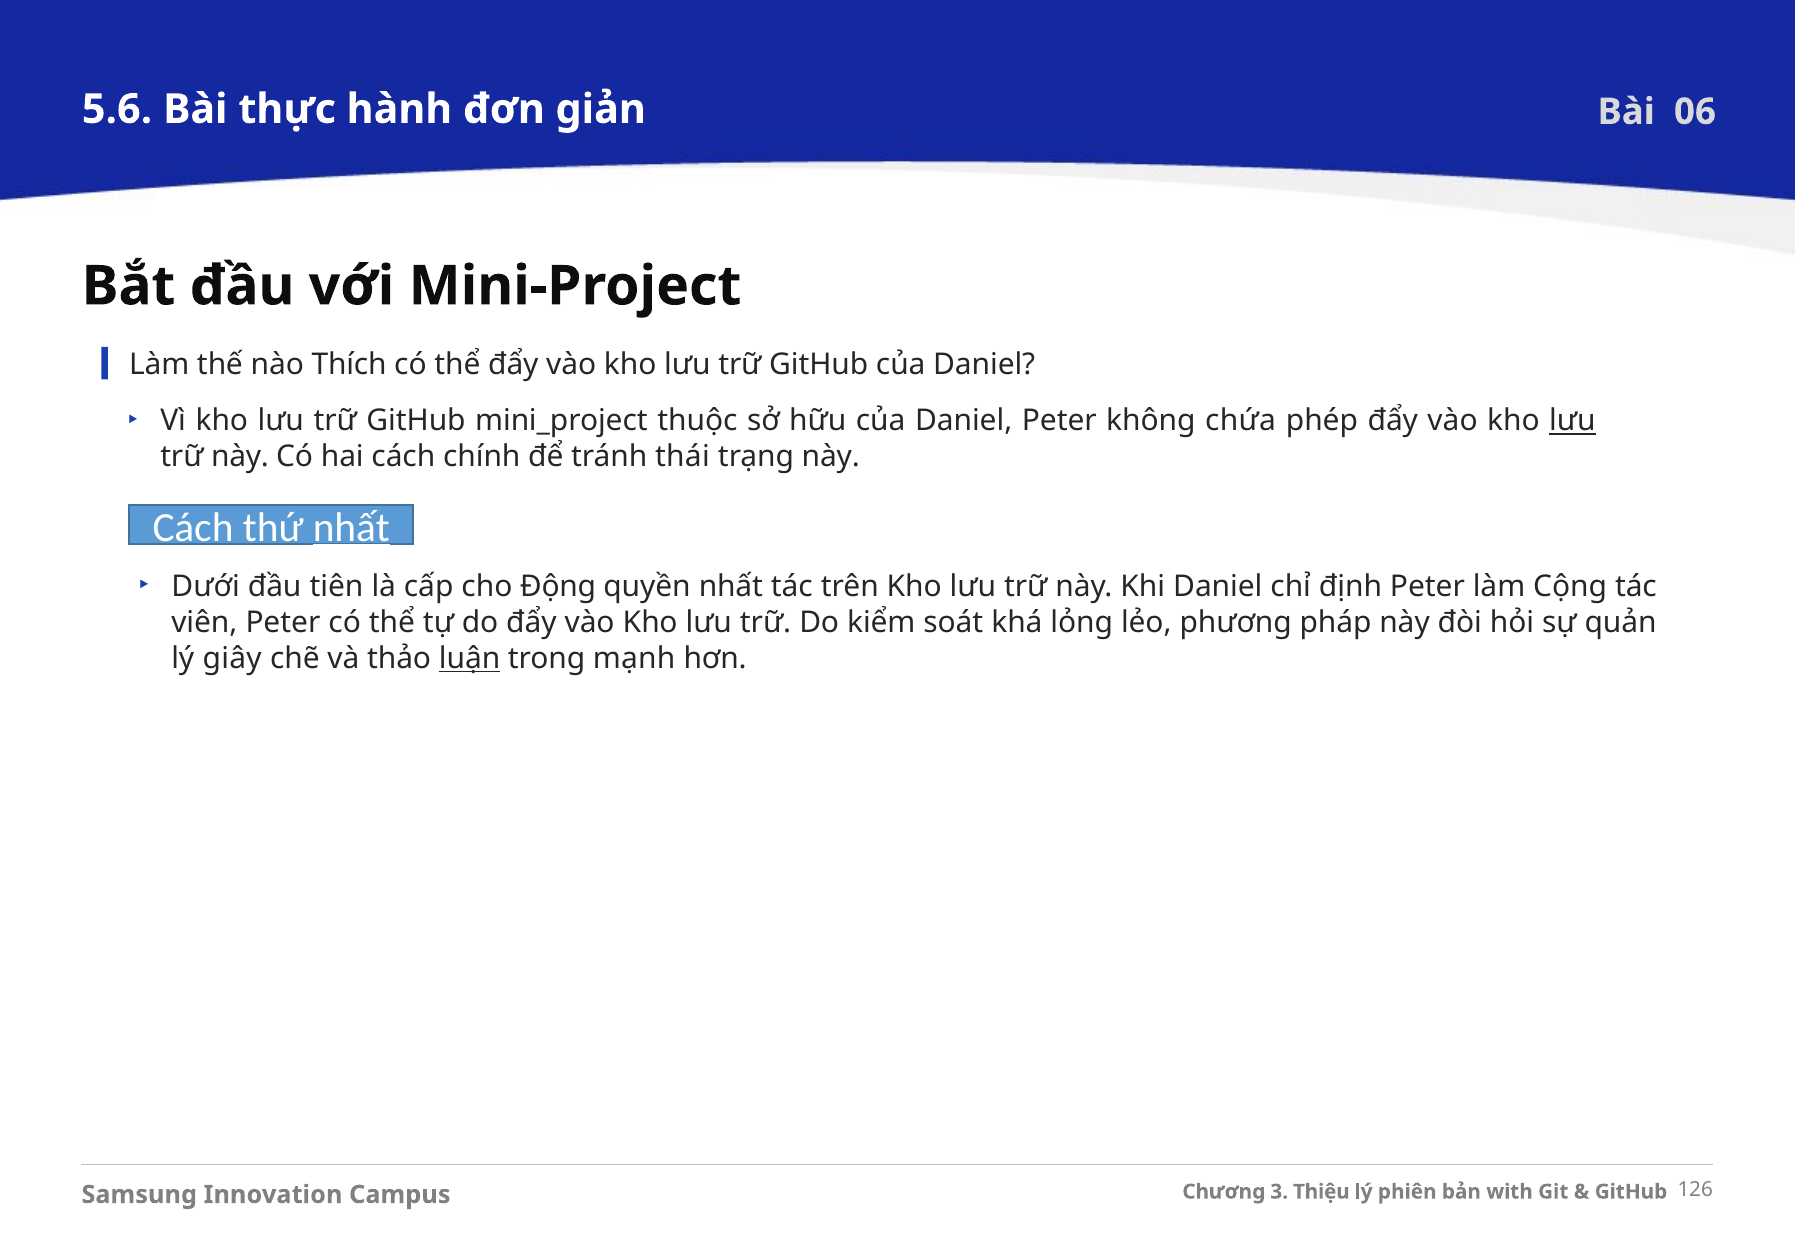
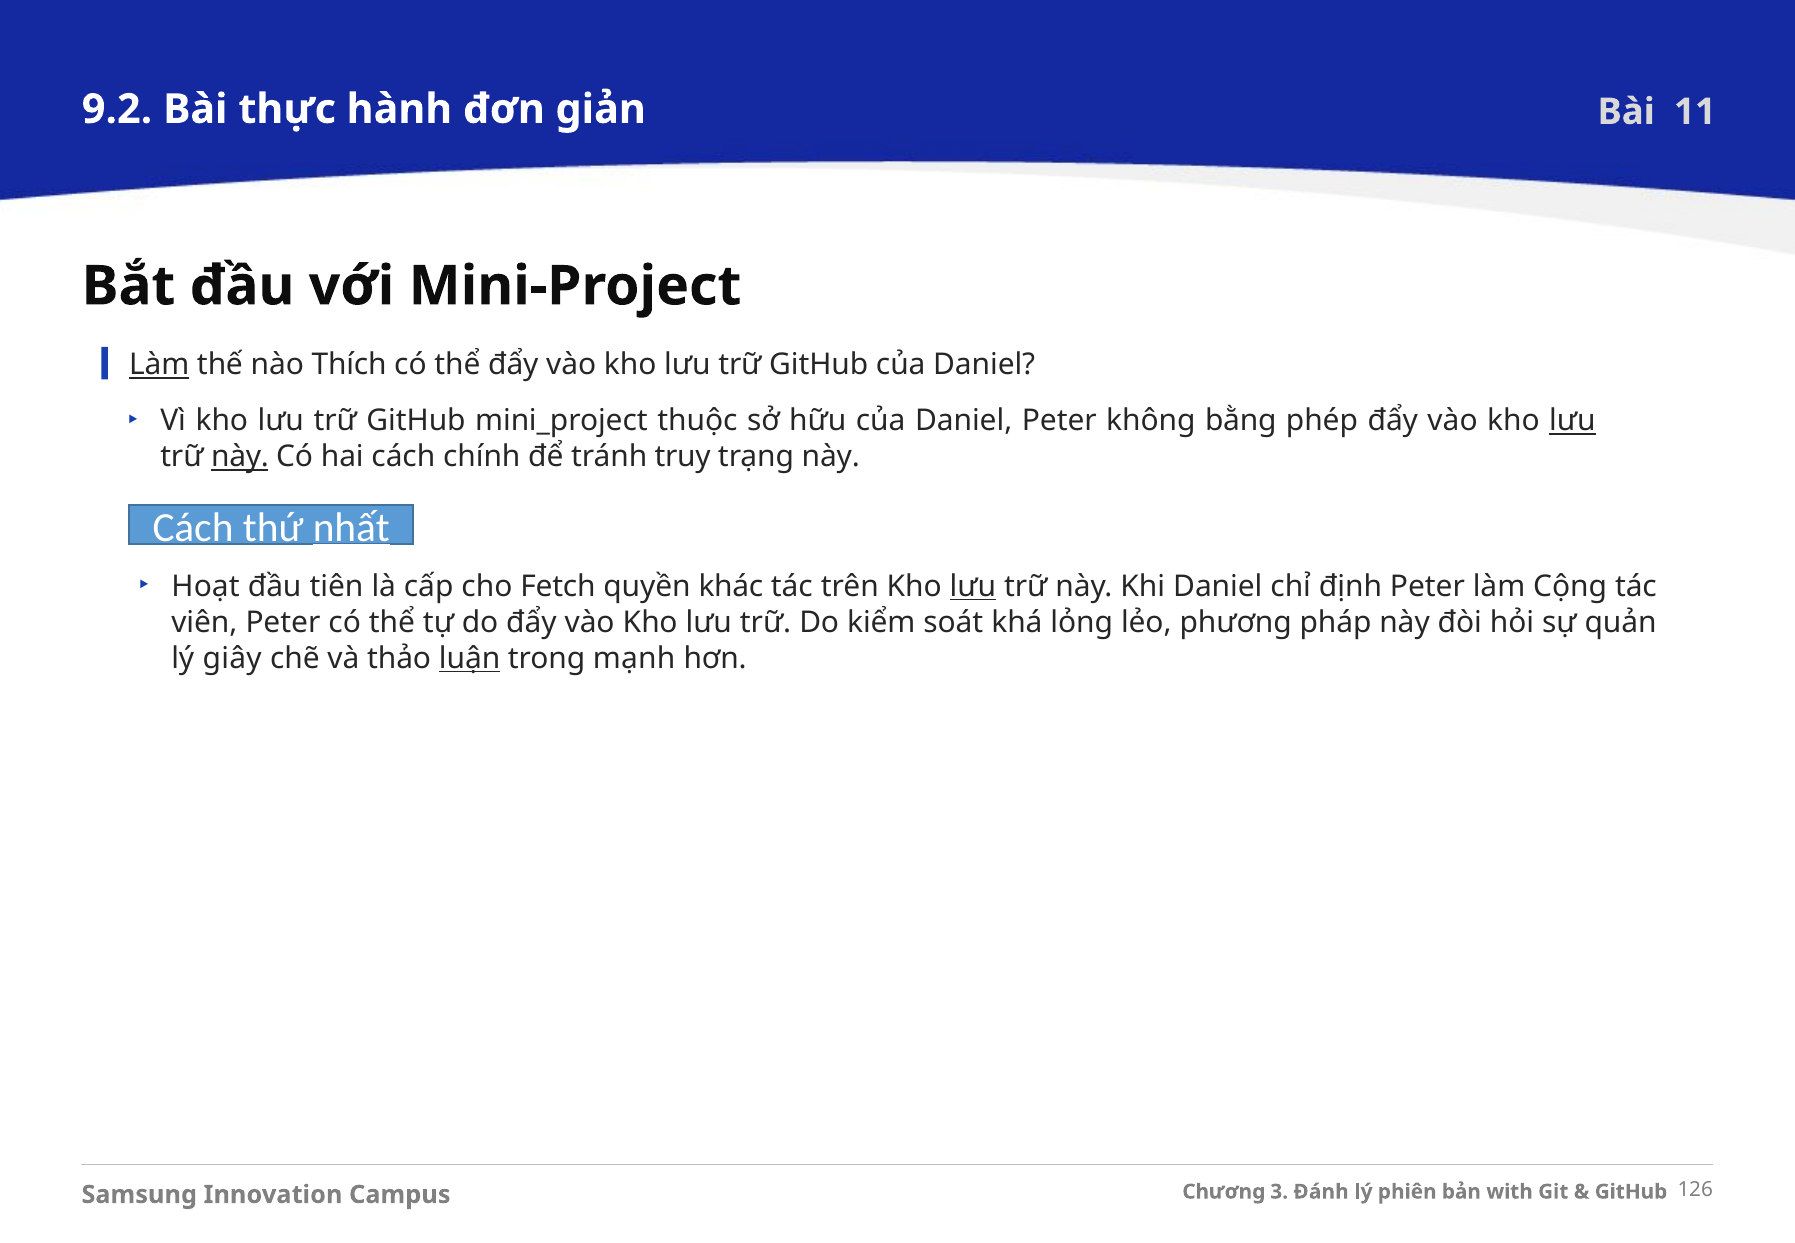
5.6: 5.6 -> 9.2 (117, 109)
06: 06 -> 11 (1695, 112)
Làm underline: none -> present (159, 365)
chứa: chứa -> bằng (1241, 421)
này underline: none -> present (240, 457)
thái: thái -> truy (683, 457)
Dưới: Dưới -> Hoạt (206, 586)
Động: Động -> Fetch (558, 586)
quyền nhất: nhất -> khác (731, 586)
lưu underline: none -> present (973, 586)
Thiệu: Thiệu -> Đánh (1321, 1191)
